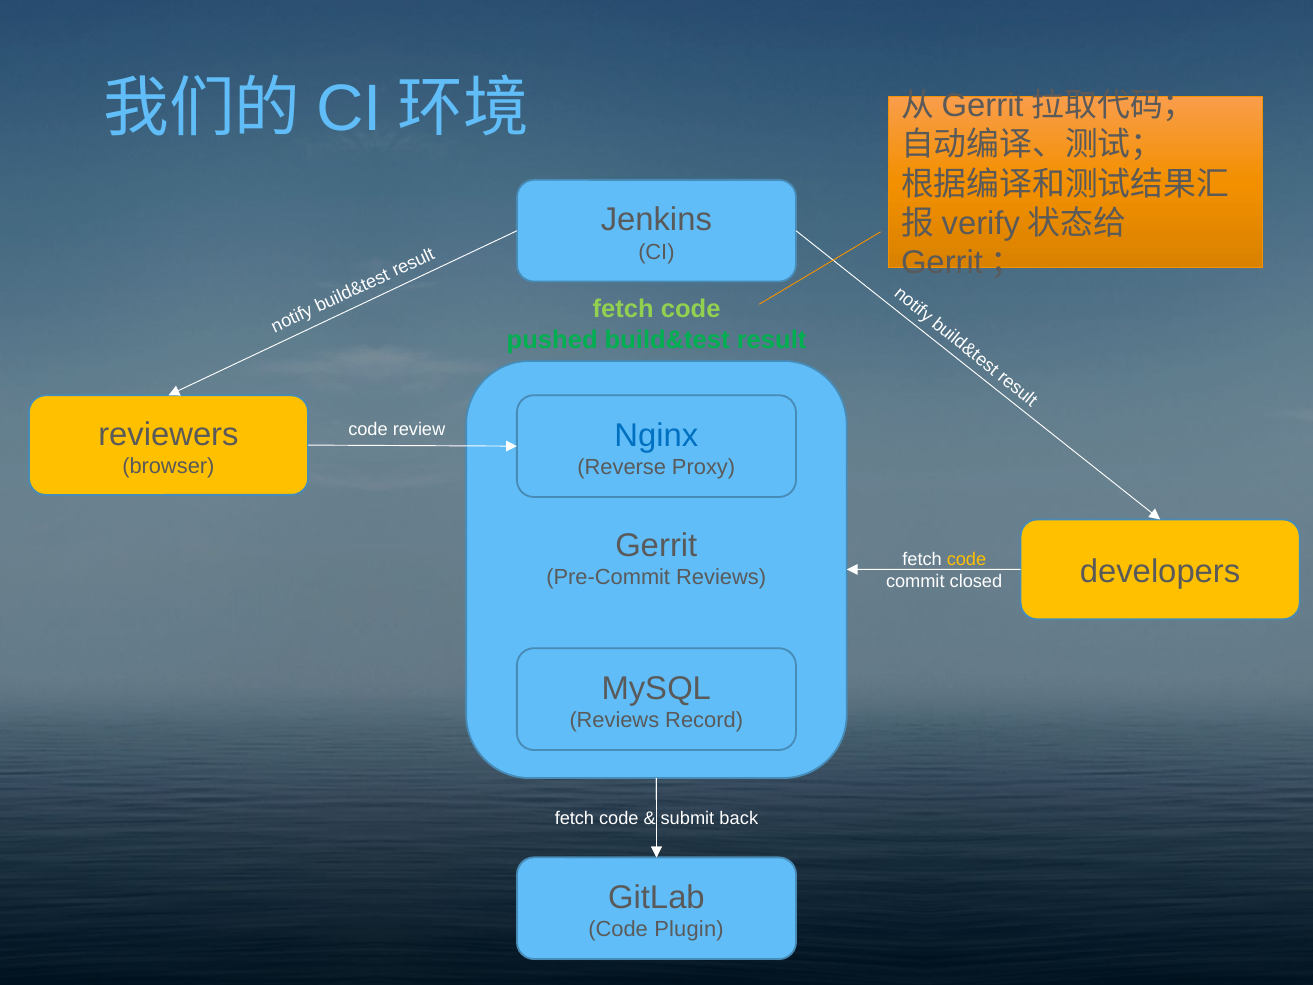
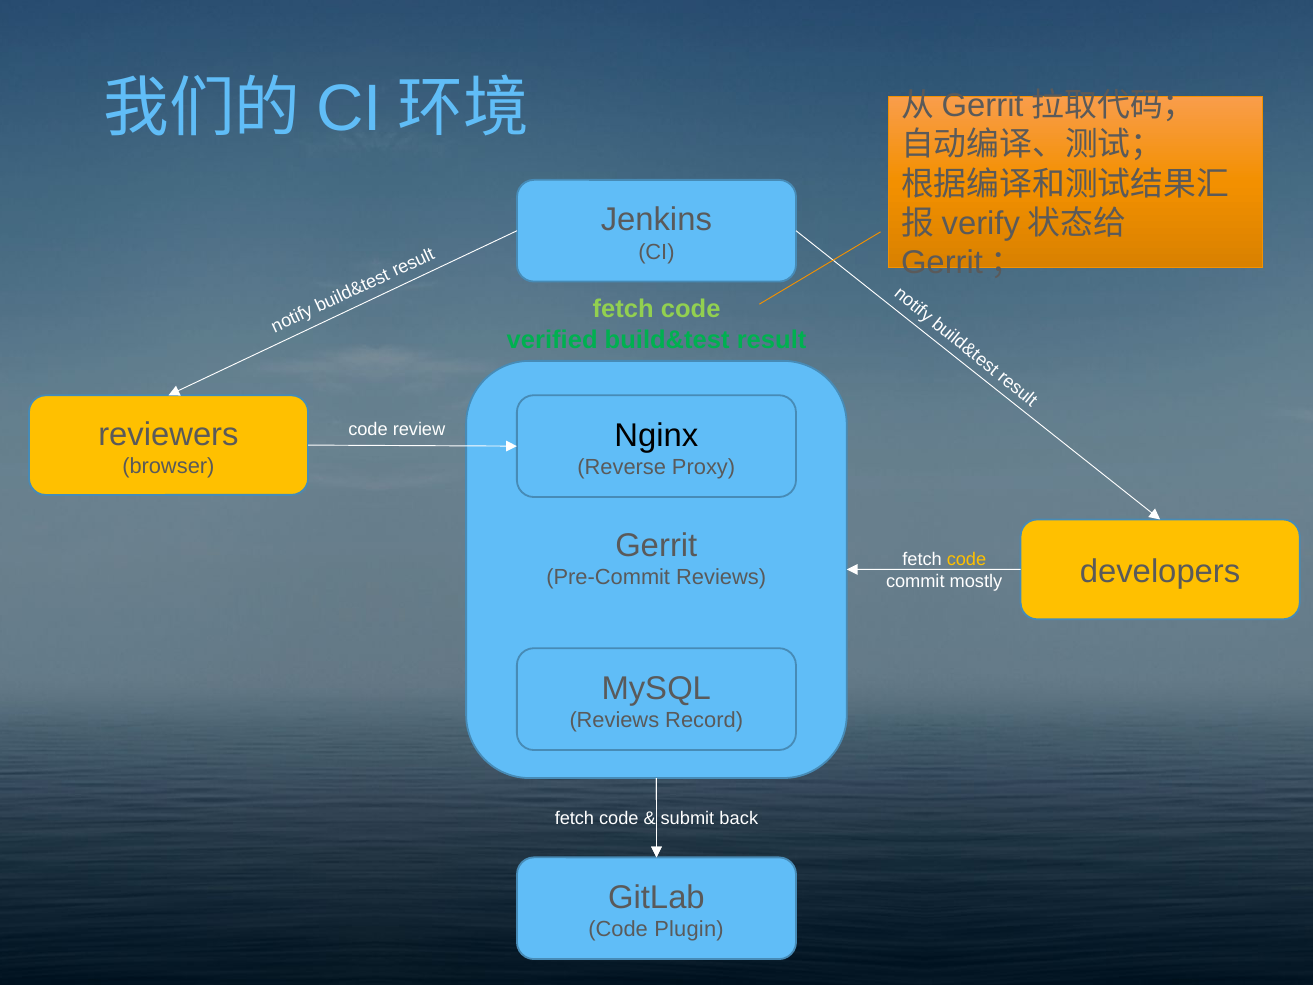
pushed: pushed -> verified (552, 340)
Nginx colour: blue -> black (656, 435)
closed: closed -> mostly (976, 581)
